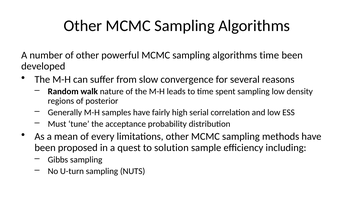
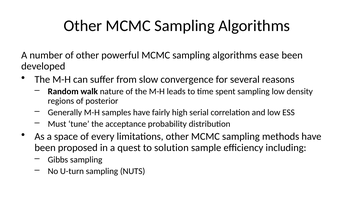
algorithms time: time -> ease (269, 55)
mean: mean -> space (66, 137)
